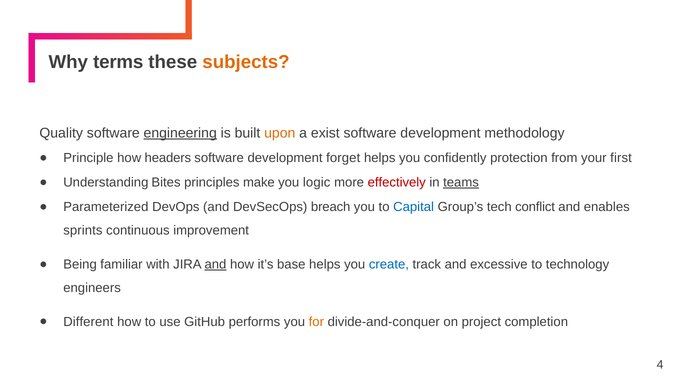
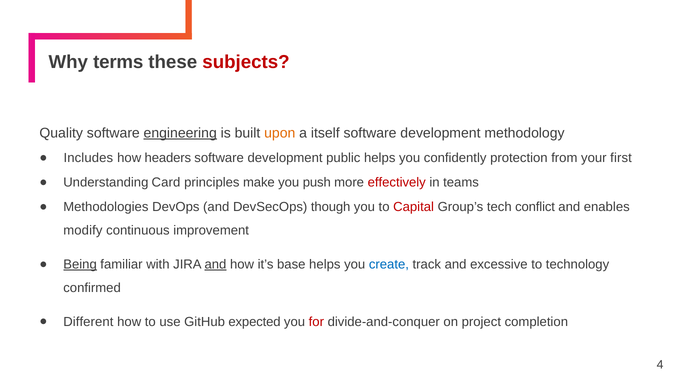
subjects colour: orange -> red (246, 62)
exist: exist -> itself (325, 133)
Principle: Principle -> Includes (88, 158)
forget: forget -> public (343, 158)
Bites: Bites -> Card (166, 182)
logic: logic -> push (317, 182)
teams underline: present -> none (461, 182)
Parameterized: Parameterized -> Methodologies (106, 207)
breach: breach -> though (331, 207)
Capital colour: blue -> red (414, 207)
sprints: sprints -> modify (83, 230)
Being underline: none -> present (80, 264)
engineers: engineers -> confirmed (92, 288)
performs: performs -> expected (255, 322)
for colour: orange -> red (316, 322)
